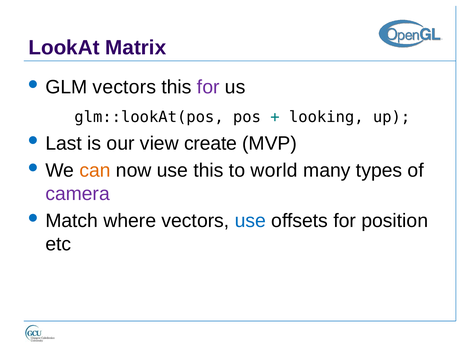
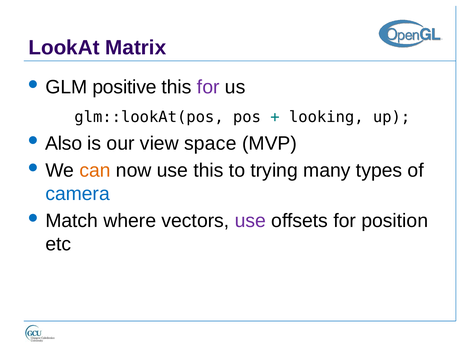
GLM vectors: vectors -> positive (125, 87)
Last: Last -> Also (64, 143)
create: create -> space (210, 143)
world: world -> trying (274, 170)
camera colour: purple -> blue (78, 194)
use colour: blue -> purple (250, 221)
